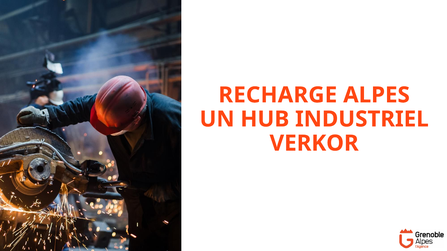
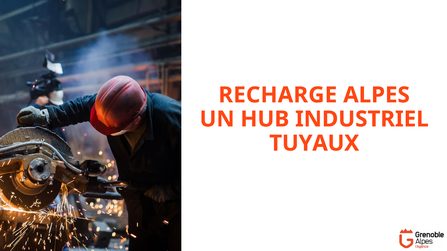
VERKOR: VERKOR -> TUYAUX (314, 143)
